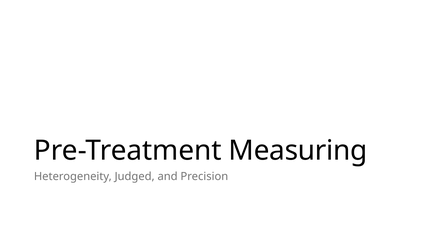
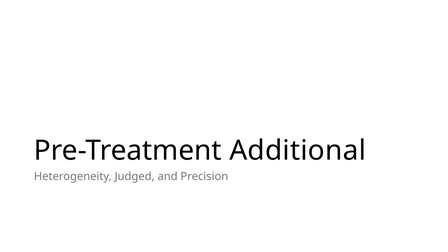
Measuring: Measuring -> Additional (298, 151)
